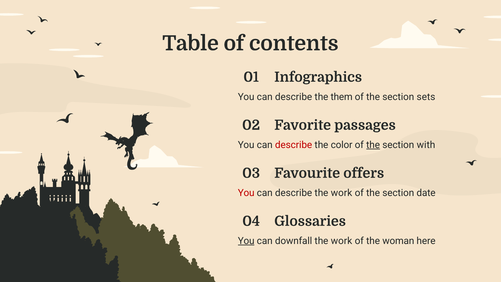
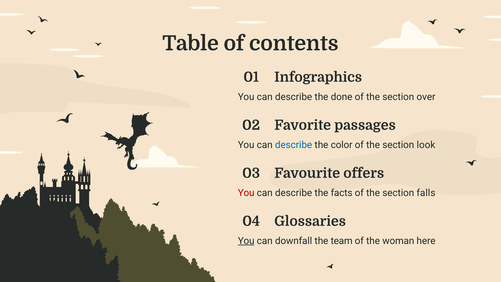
them: them -> done (342, 97)
sets: sets -> over (426, 97)
describe colour: red -> blue (294, 145)
the underline: present -> none (373, 145)
with: with -> look (426, 145)
describe the work: work -> facts (342, 193)
date: date -> falls (426, 193)
work: work -> team (342, 241)
